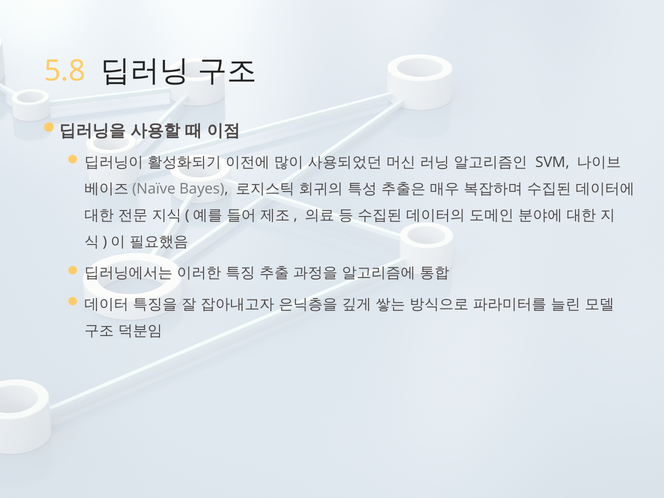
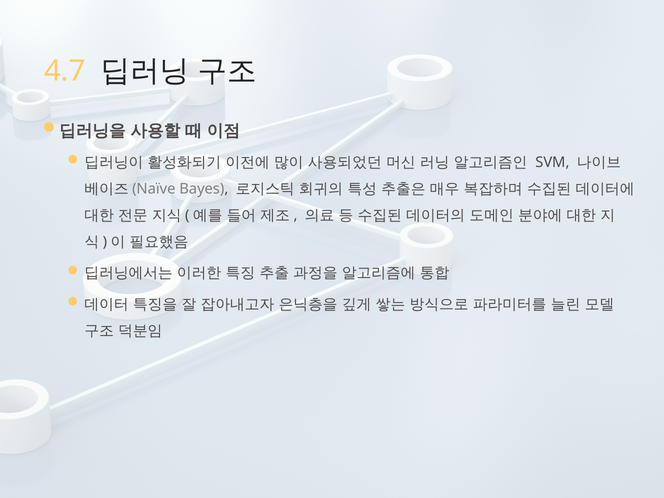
5.8: 5.8 -> 4.7 (65, 71)
